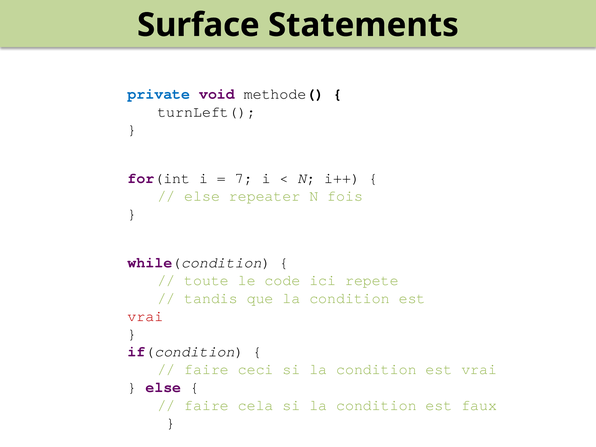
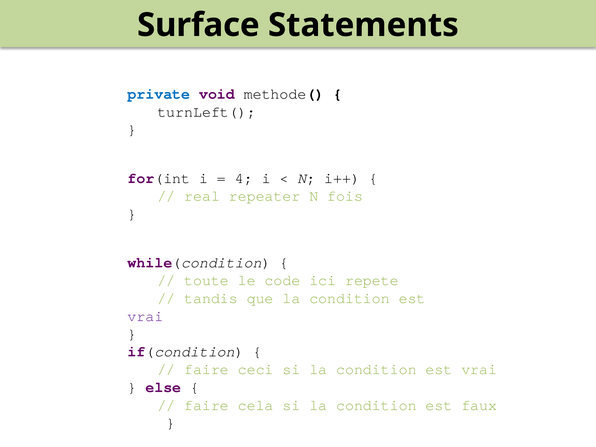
7: 7 -> 4 (244, 178)
else: else -> real (202, 196)
vrai colour: red -> purple (145, 316)
